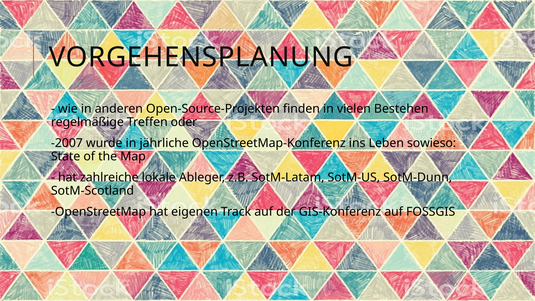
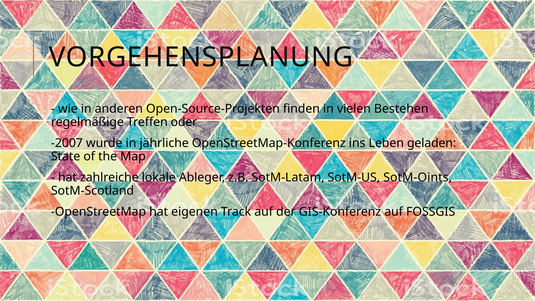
sowieso: sowieso -> geladen (432, 143)
SotM-Dunn: SotM-Dunn -> SotM-Oints (418, 177)
